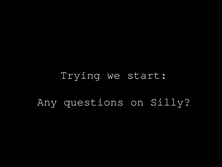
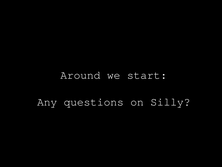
Trying: Trying -> Around (80, 75)
